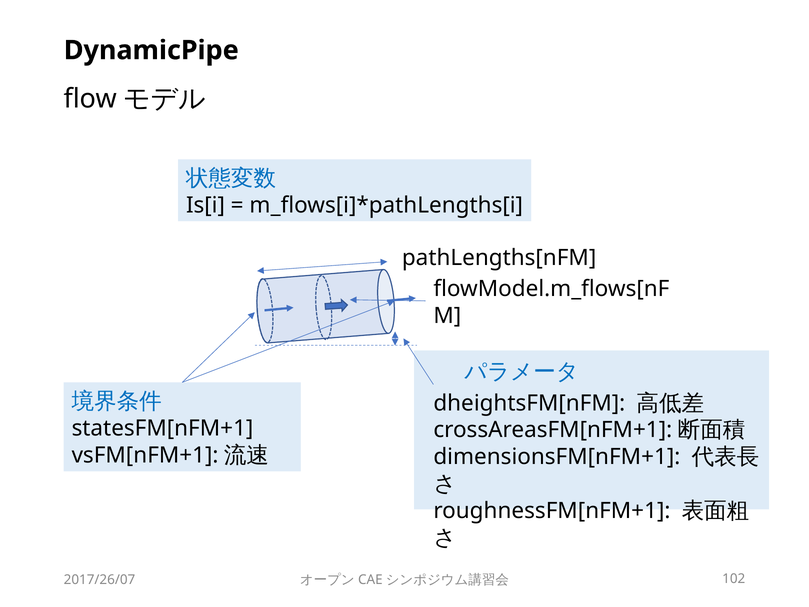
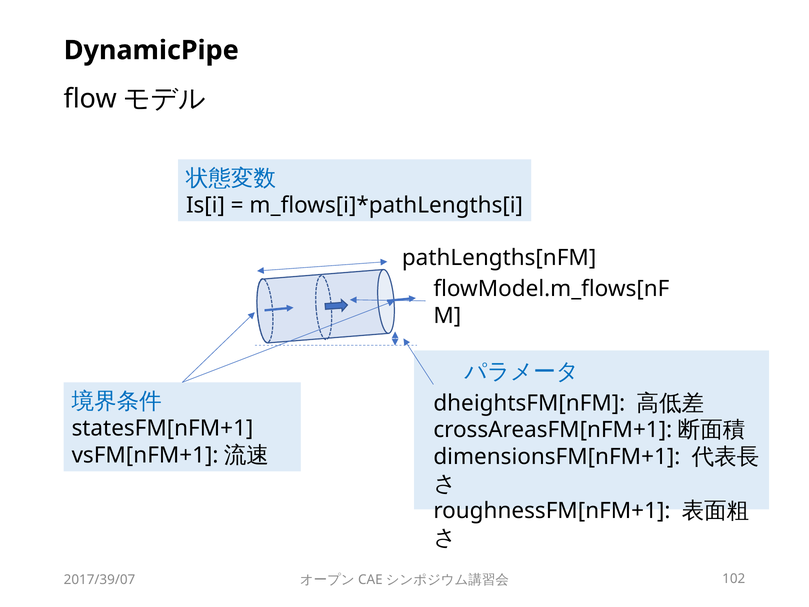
2017/26/07: 2017/26/07 -> 2017/39/07 (99, 579)
